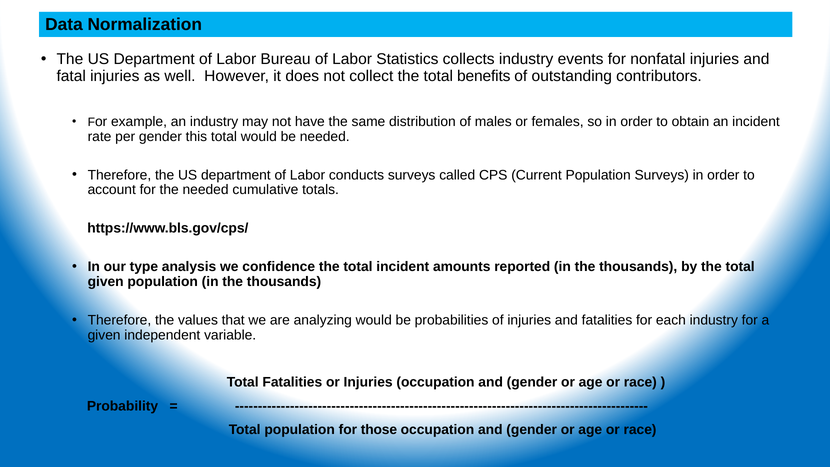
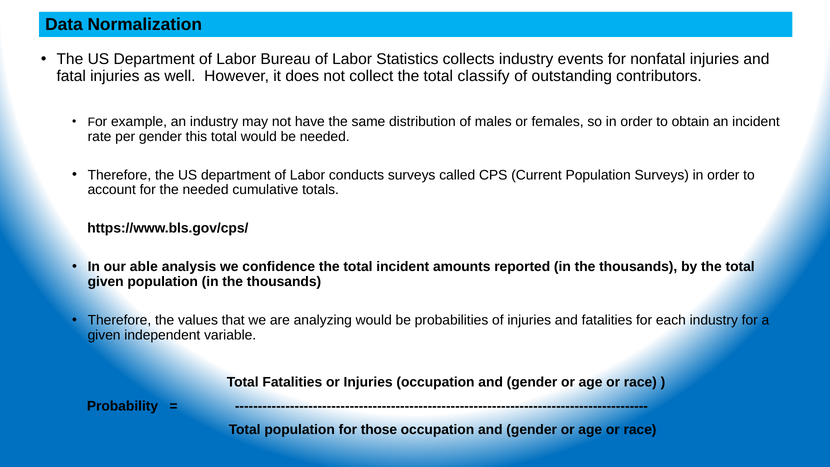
benefits: benefits -> classify (484, 76)
type: type -> able (144, 267)
